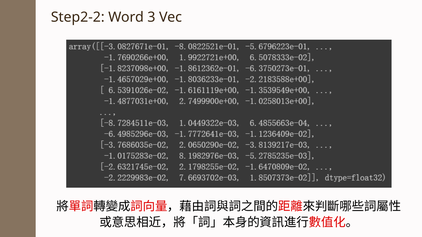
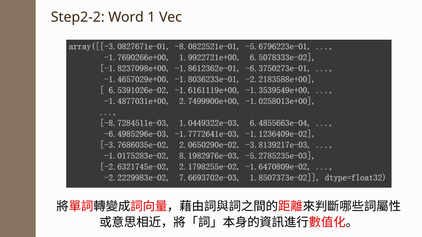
3: 3 -> 1 (151, 17)
